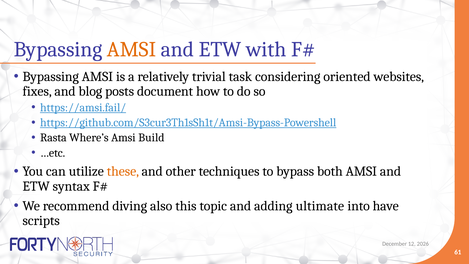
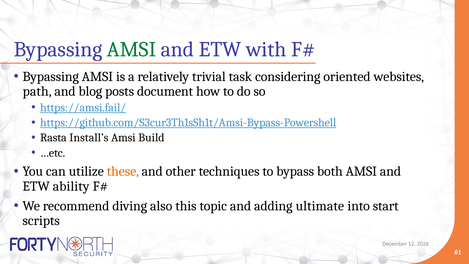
AMSI colour: orange -> green (132, 50)
fixes: fixes -> path (37, 91)
Where’s: Where’s -> Install’s (89, 138)
syntax: syntax -> ability (71, 186)
have: have -> start (386, 206)
